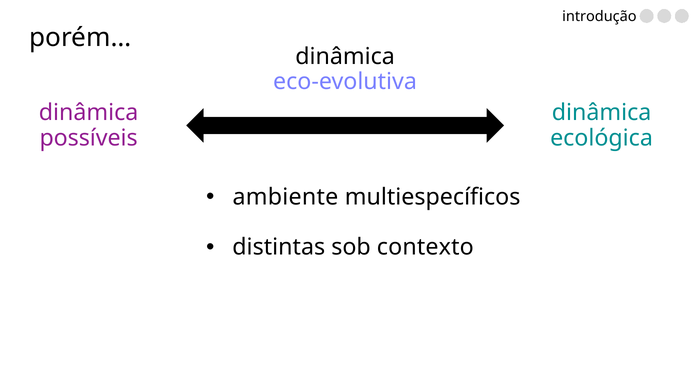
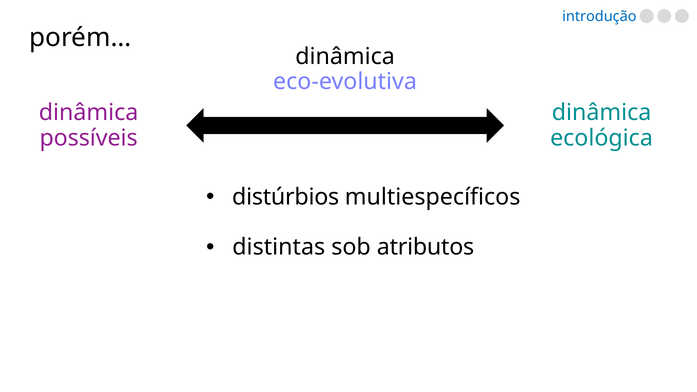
introdução colour: black -> blue (599, 16)
ambiente: ambiente -> distúrbios (286, 197)
contexto: contexto -> atributos (426, 247)
